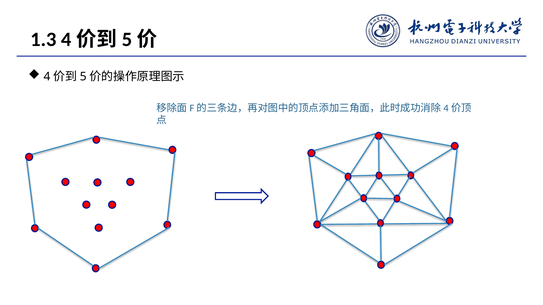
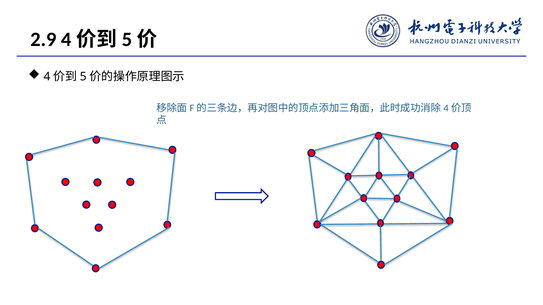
1.3: 1.3 -> 2.9 (43, 39)
